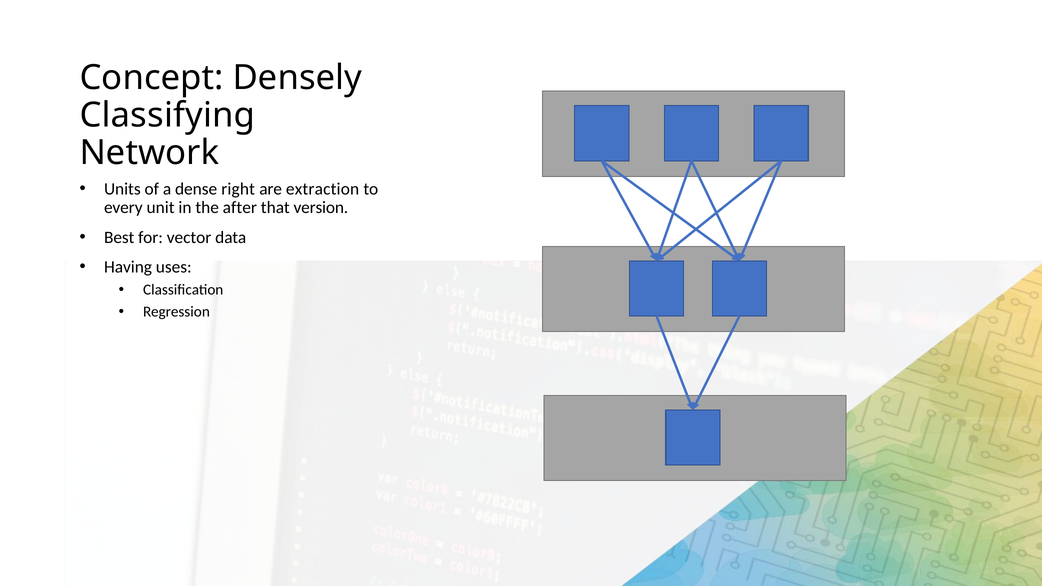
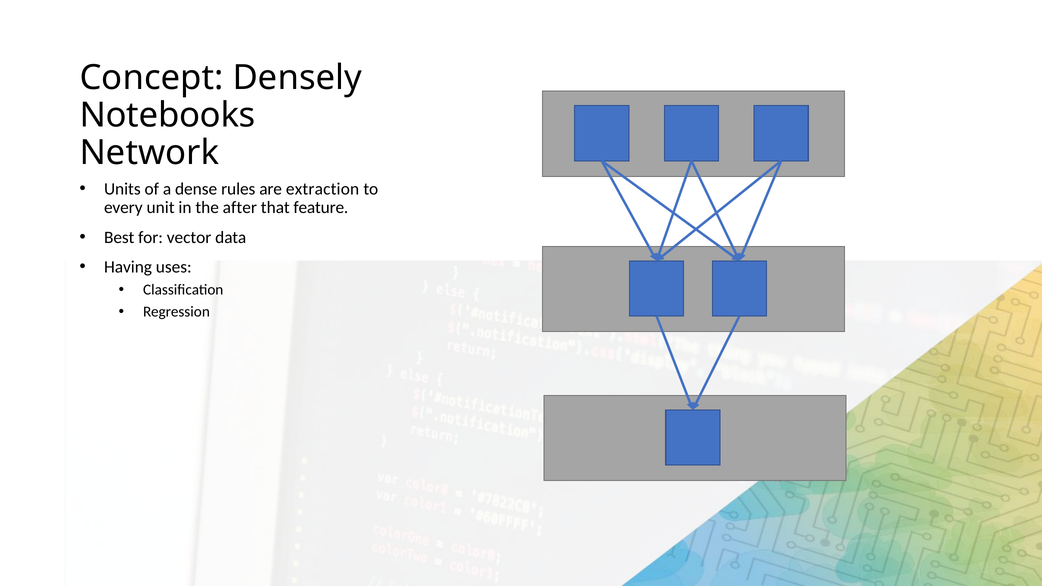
Classifying: Classifying -> Notebooks (168, 115)
right: right -> rules (238, 189)
version: version -> feature (321, 208)
